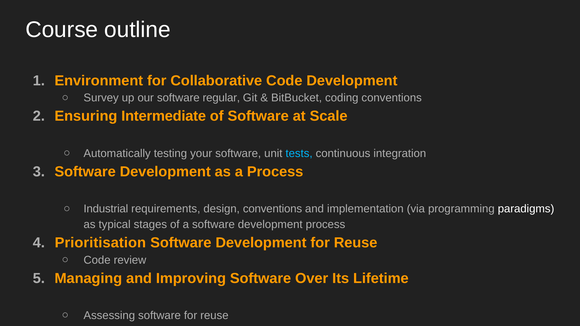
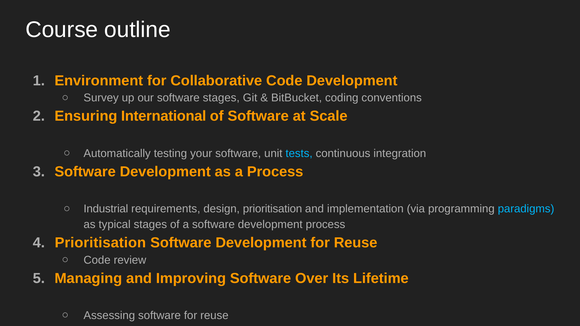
software regular: regular -> stages (221, 98)
Intermediate: Intermediate -> International (164, 116)
design conventions: conventions -> prioritisation (273, 209)
paradigms colour: white -> light blue (526, 209)
